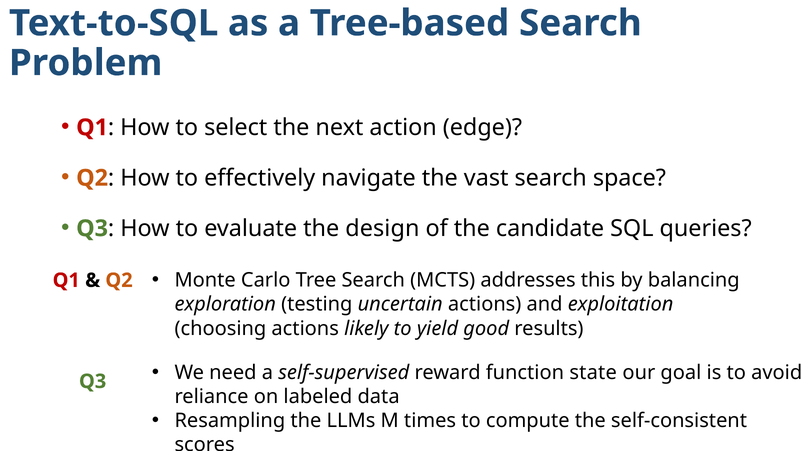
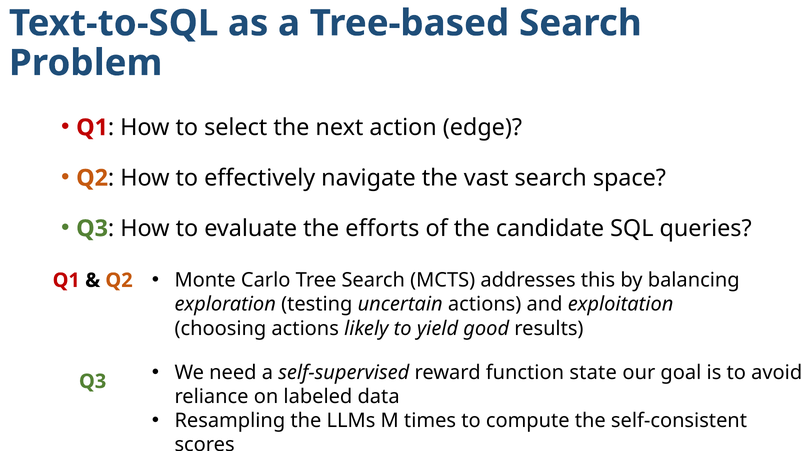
design: design -> efforts (382, 228)
